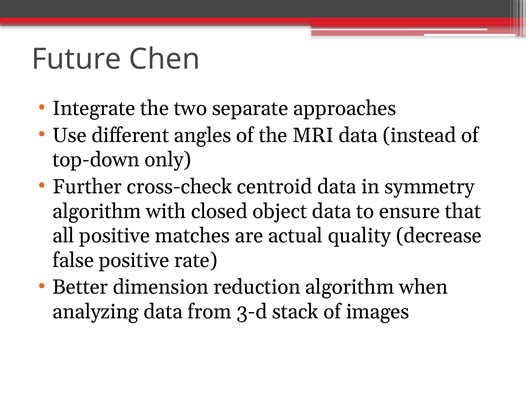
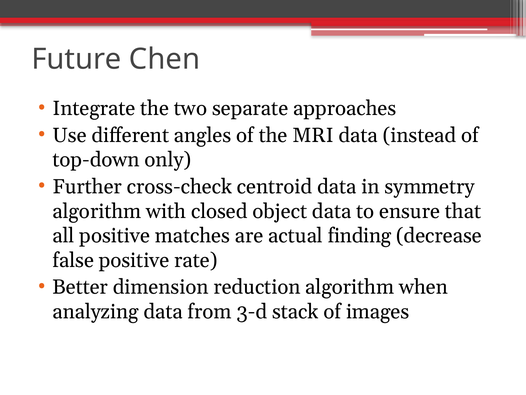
quality: quality -> finding (360, 236)
